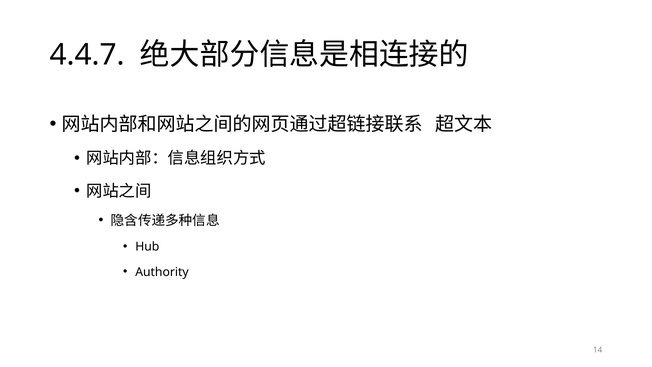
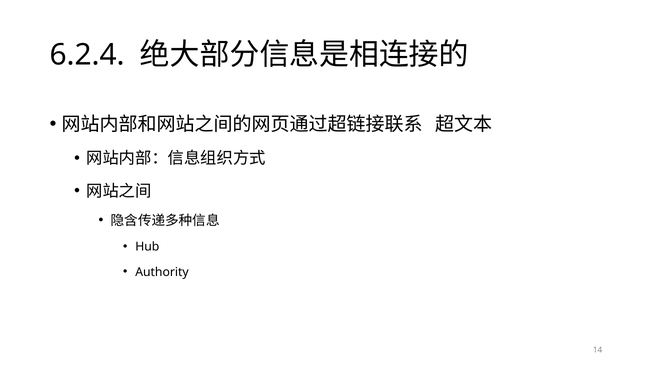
4.4.7: 4.4.7 -> 6.2.4 (87, 55)
